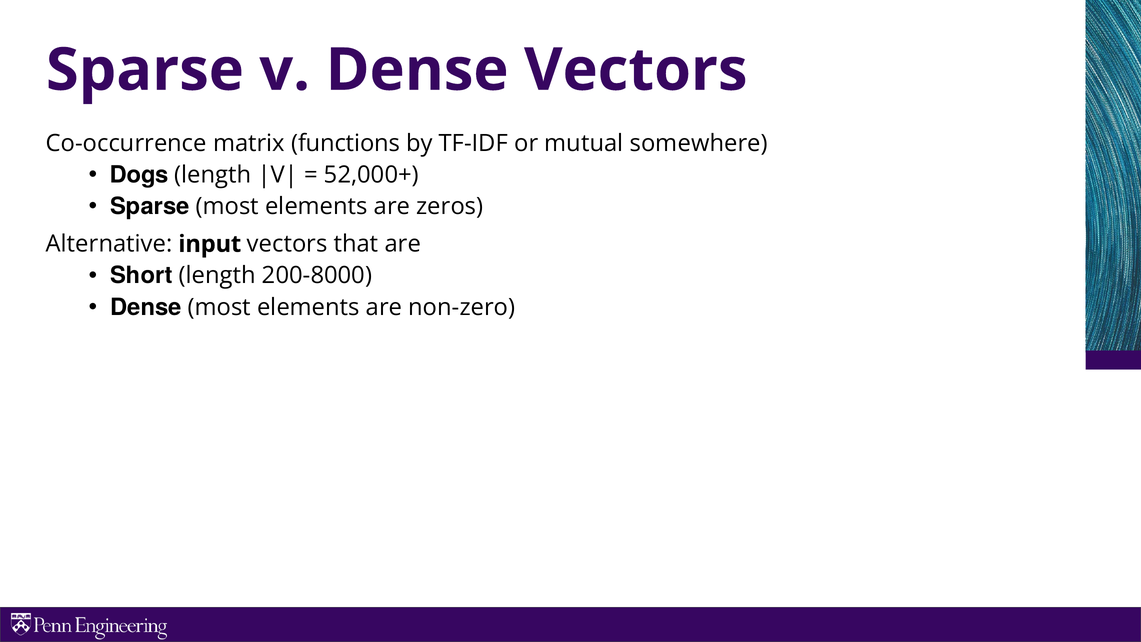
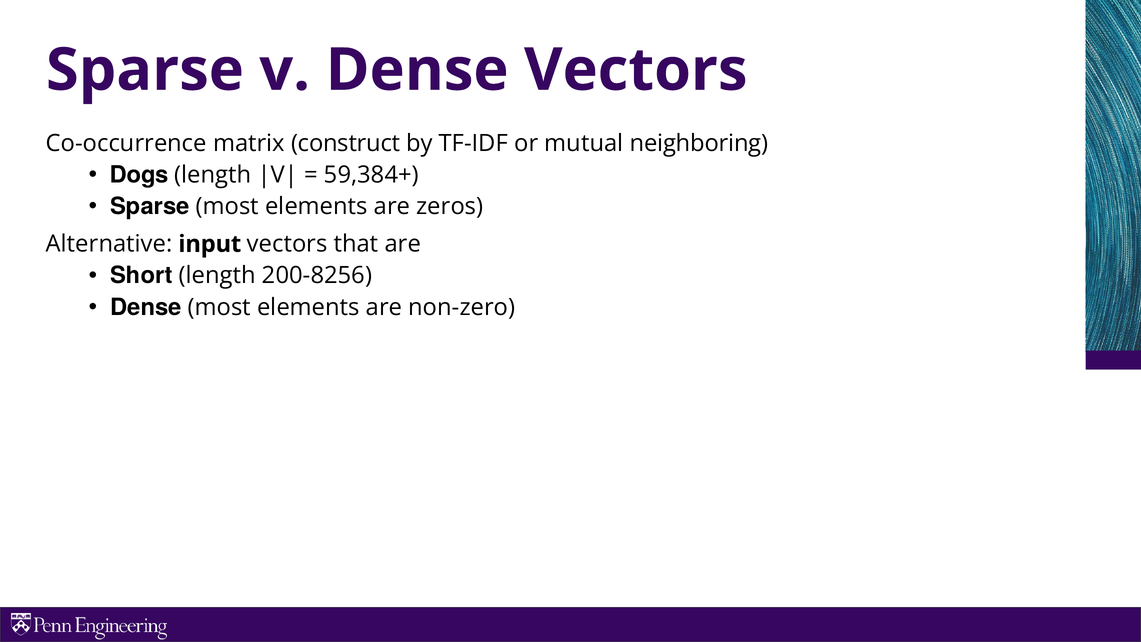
functions: functions -> construct (346, 143)
somewhere: somewhere -> neighboring (699, 143)
52,000+: 52,000+ -> 59,384+ (371, 175)
200-8000: 200-8000 -> 200-8256 (317, 276)
